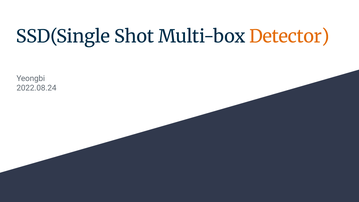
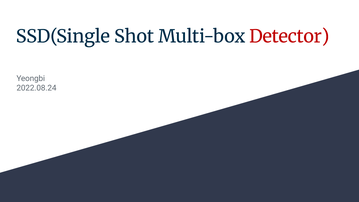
Detector colour: orange -> red (289, 37)
